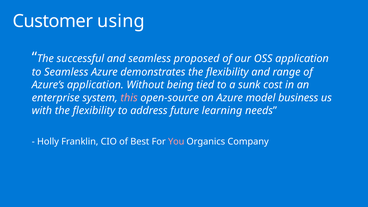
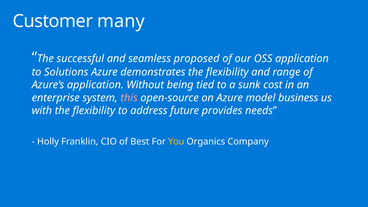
using: using -> many (121, 21)
to Seamless: Seamless -> Solutions (66, 72)
learning: learning -> provides (222, 111)
You colour: pink -> yellow (176, 142)
